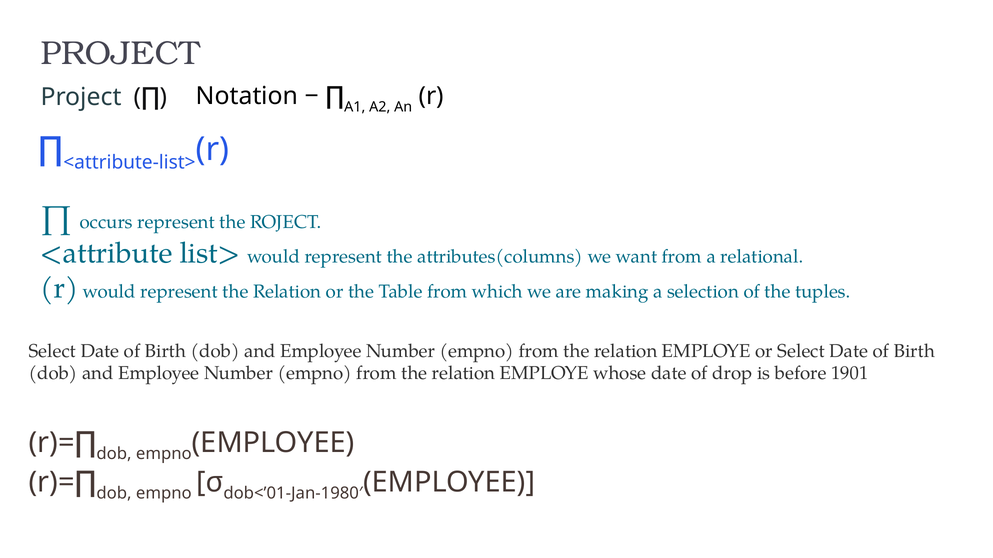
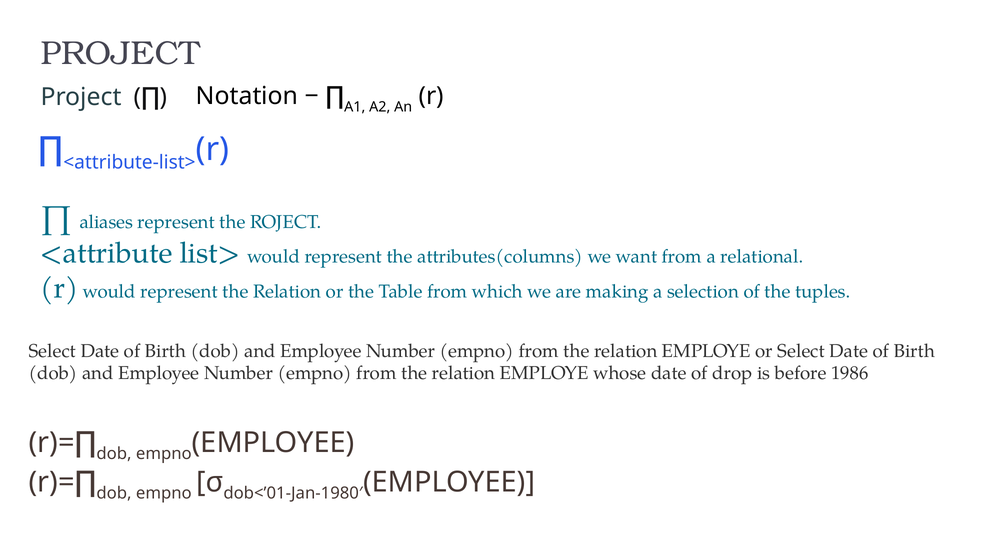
occurs: occurs -> aliases (106, 222)
1901: 1901 -> 1986 (850, 374)
